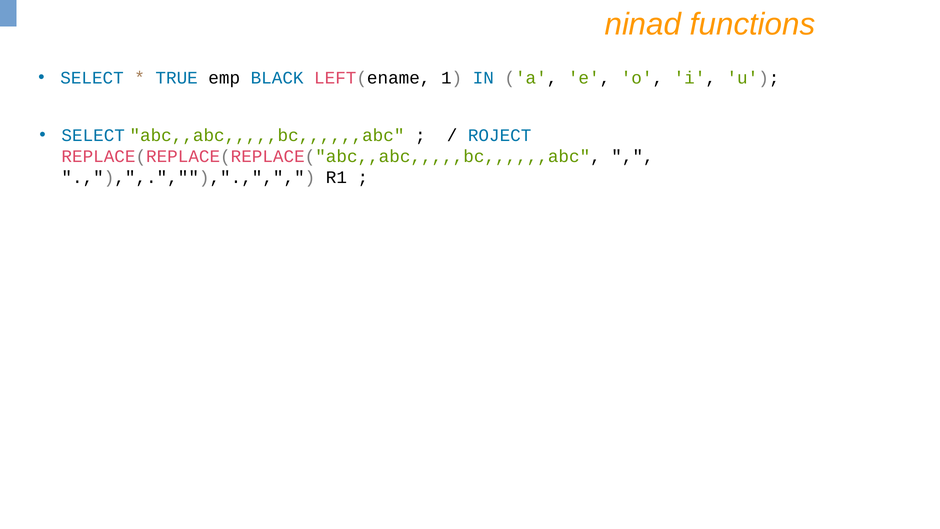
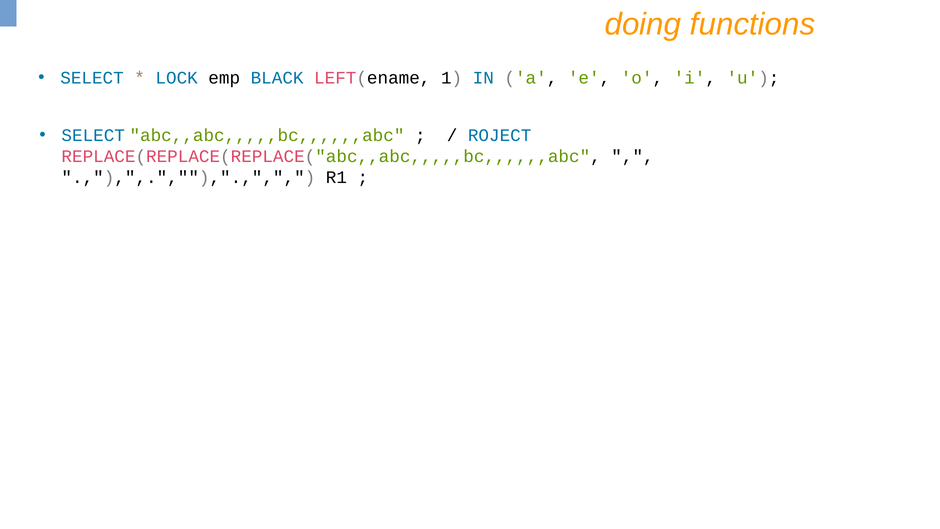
ninad: ninad -> doing (643, 24)
TRUE: TRUE -> LOCK (177, 78)
